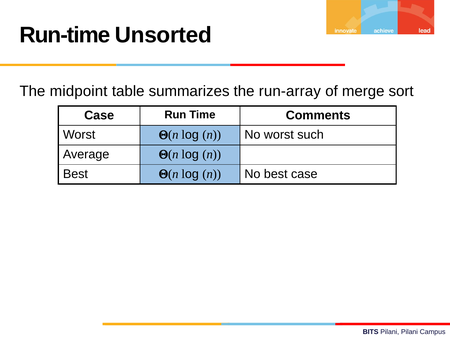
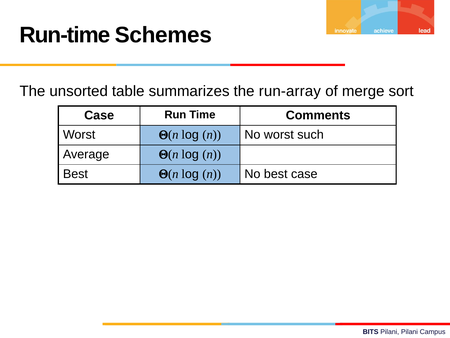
Unsorted: Unsorted -> Schemes (163, 35)
midpoint: midpoint -> unsorted (79, 91)
